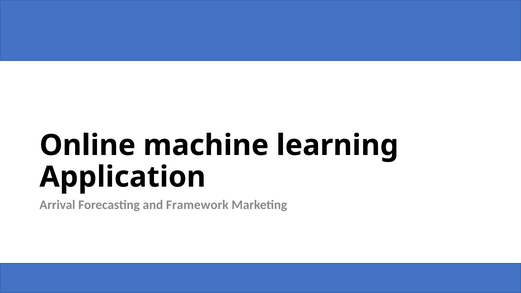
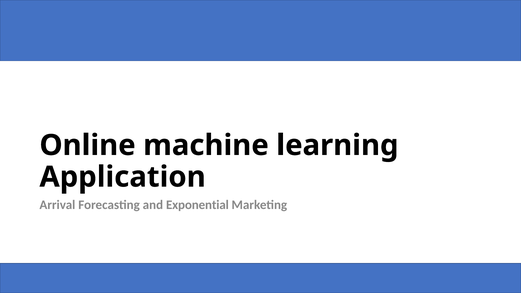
Framework: Framework -> Exponential (197, 205)
